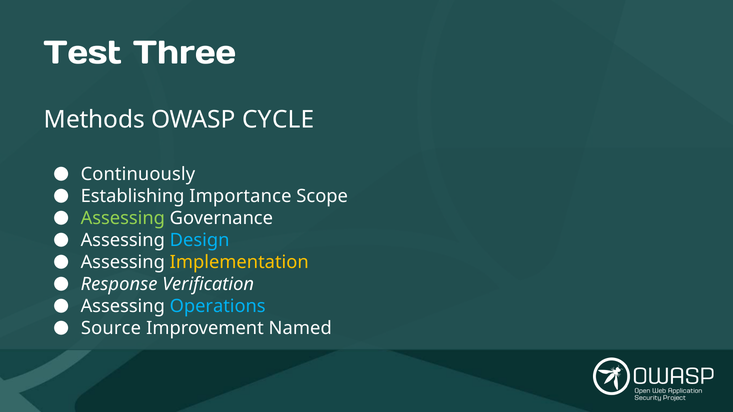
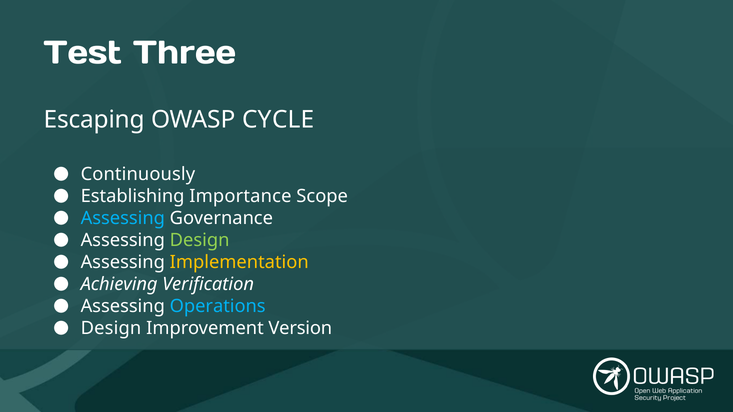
Methods: Methods -> Escaping (94, 120)
Assessing colour: light green -> light blue (123, 218)
Design colour: light blue -> light green (200, 240)
Response: Response -> Achieving (119, 284)
Source: Source -> Design (111, 328)
Named: Named -> Version (300, 328)
